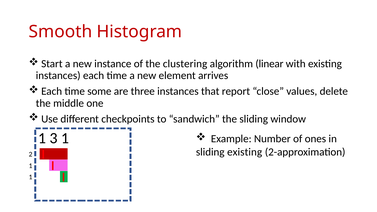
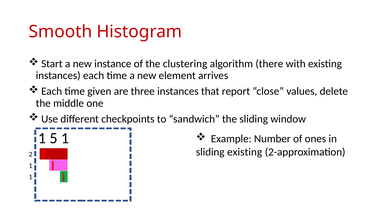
linear: linear -> there (269, 64)
some: some -> given (99, 91)
3: 3 -> 5 (54, 138)
